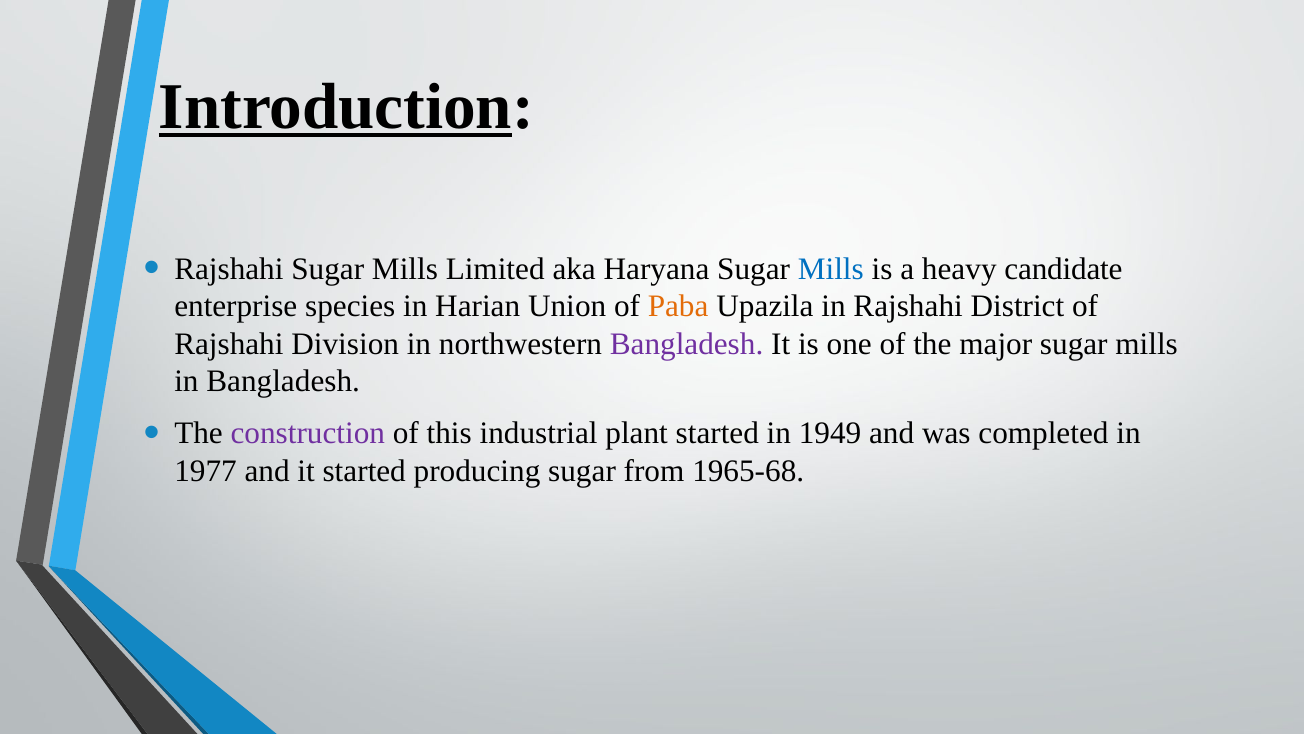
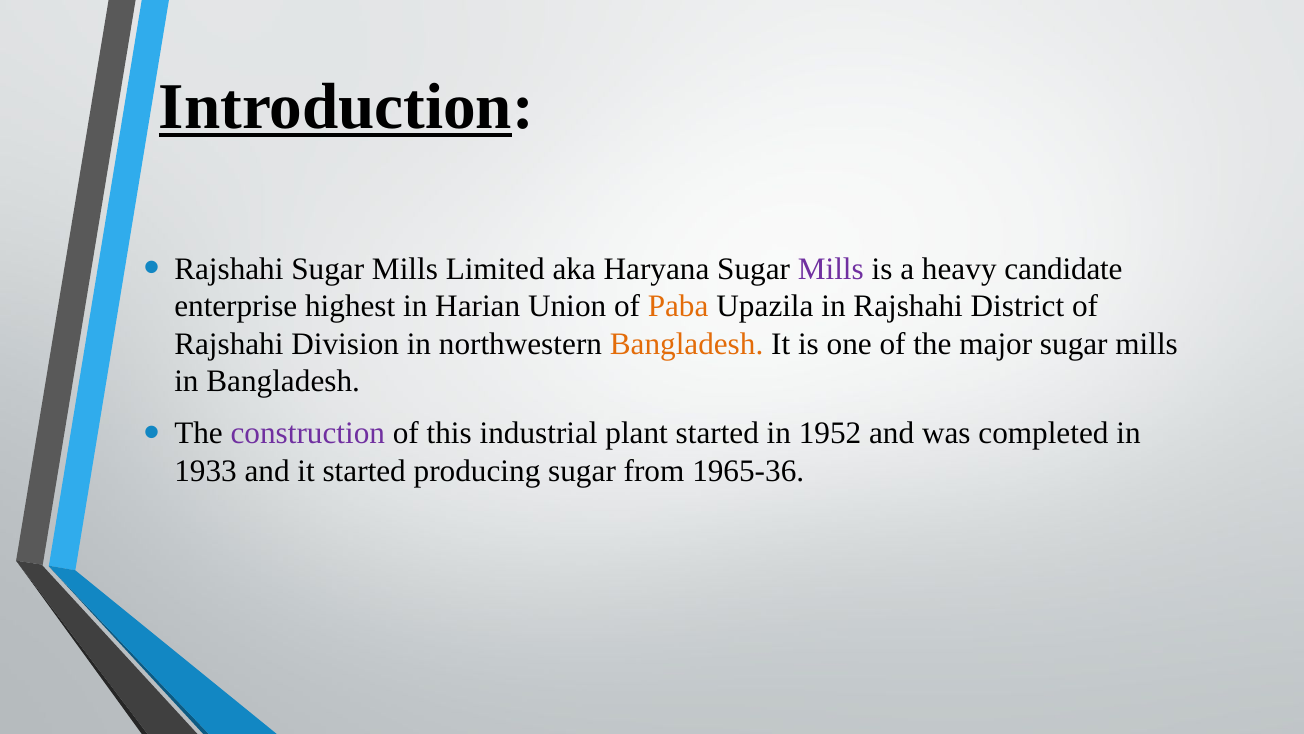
Mills colour: blue -> purple (831, 269)
species: species -> highest (350, 306)
Bangladesh colour: purple -> orange (687, 344)
1949: 1949 -> 1952 (830, 433)
1977: 1977 -> 1933 (206, 471)
1965-68: 1965-68 -> 1965-36 (748, 471)
